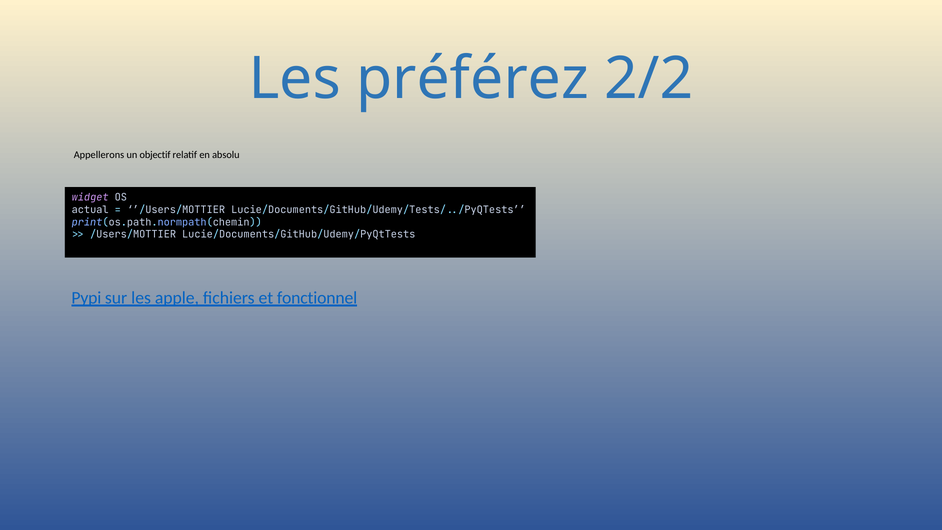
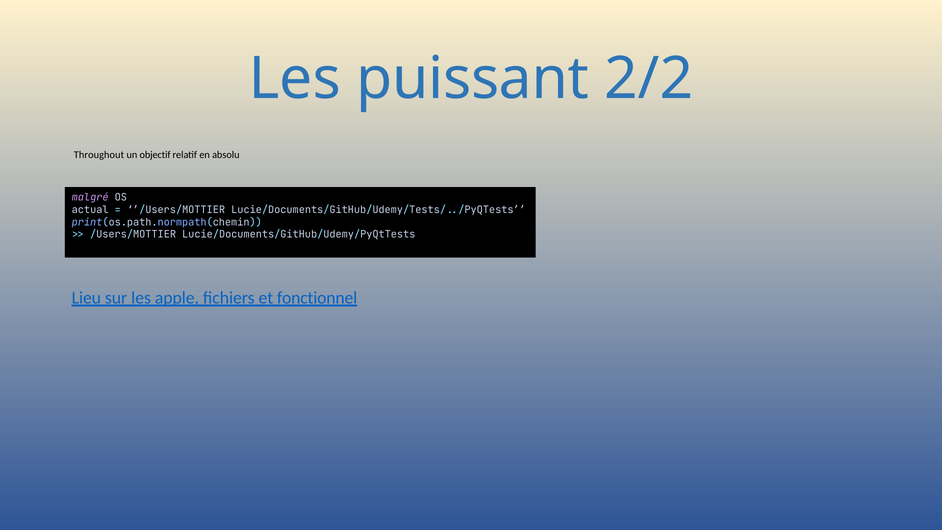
préférez: préférez -> puissant (473, 79)
Appellerons: Appellerons -> Throughout (99, 155)
widget: widget -> malgré (90, 197)
Pypi: Pypi -> Lieu (86, 298)
